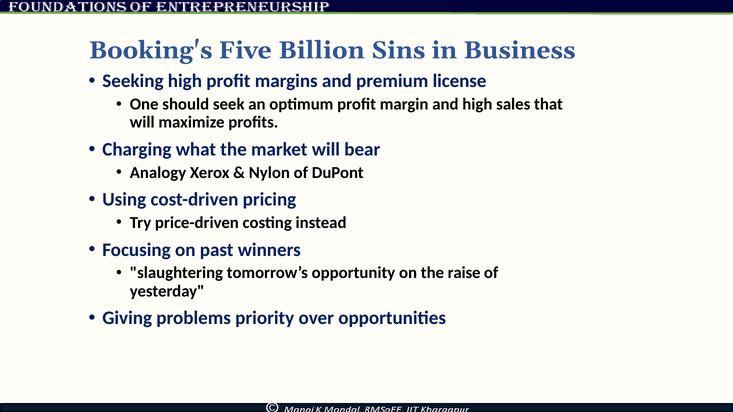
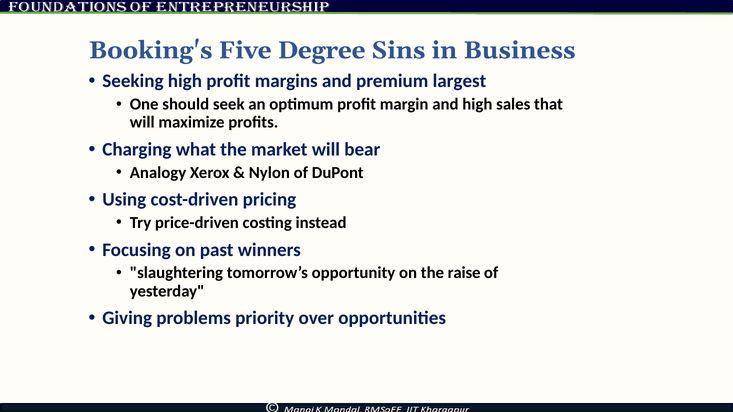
Billion: Billion -> Degree (322, 50)
license: license -> largest (459, 81)
